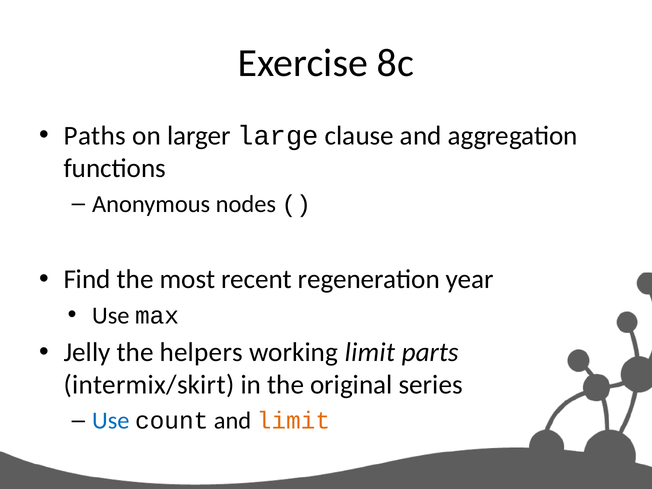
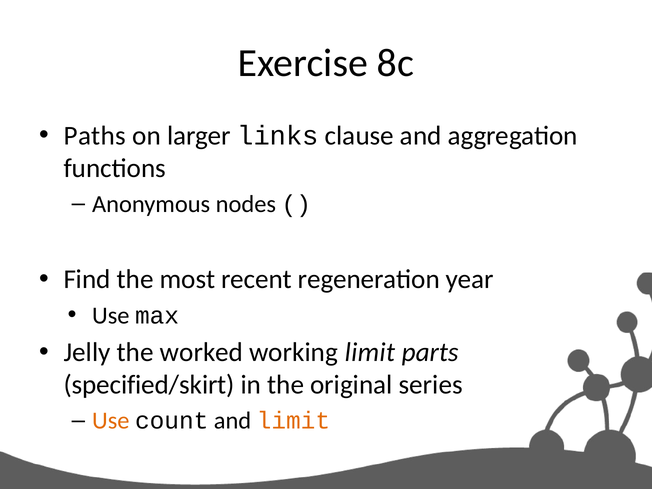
large: large -> links (278, 136)
helpers: helpers -> worked (201, 352)
intermix/skirt: intermix/skirt -> specified/skirt (149, 385)
Use colour: blue -> orange (111, 421)
